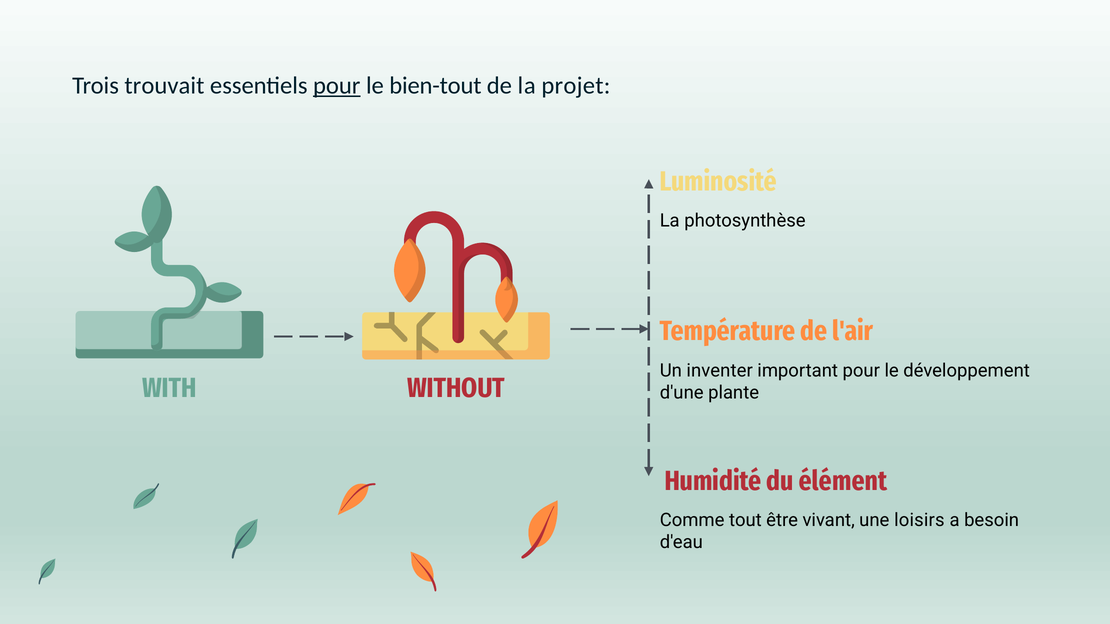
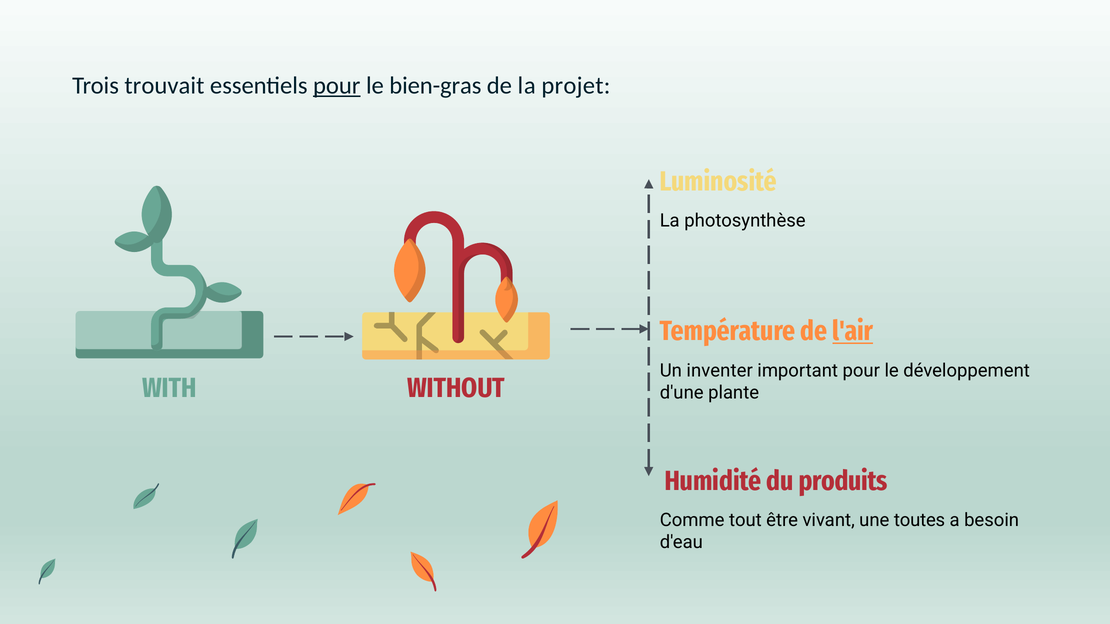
bien-tout: bien-tout -> bien-gras (435, 86)
l'air underline: none -> present (853, 332)
élément: élément -> produits (843, 481)
loisirs: loisirs -> toutes (920, 520)
